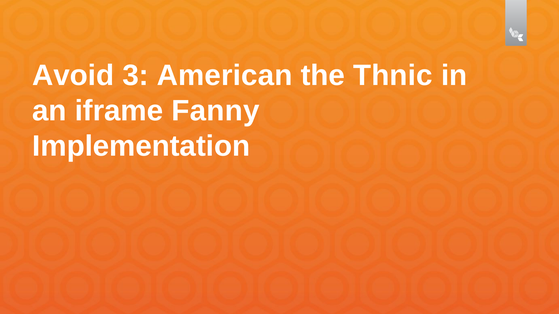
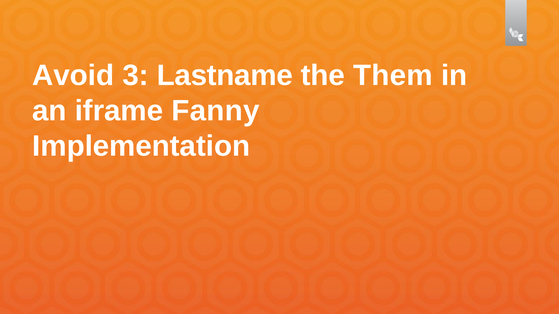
American: American -> Lastname (225, 76)
Thnic: Thnic -> Them (393, 76)
